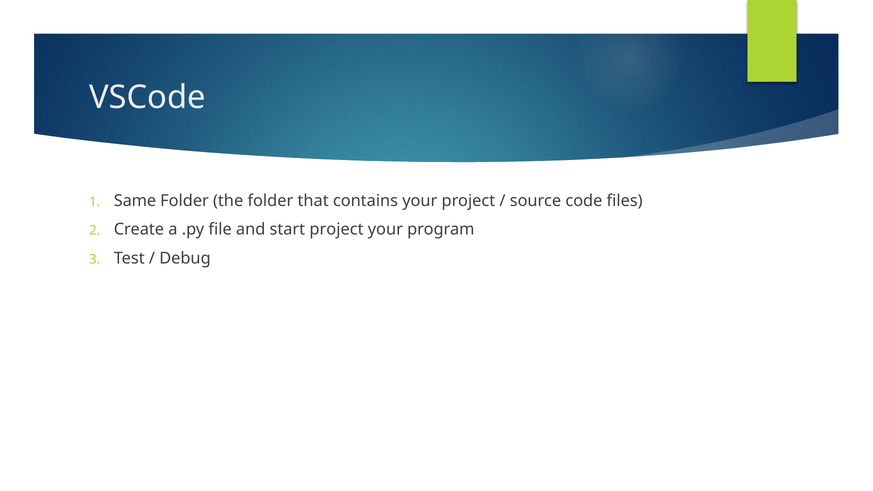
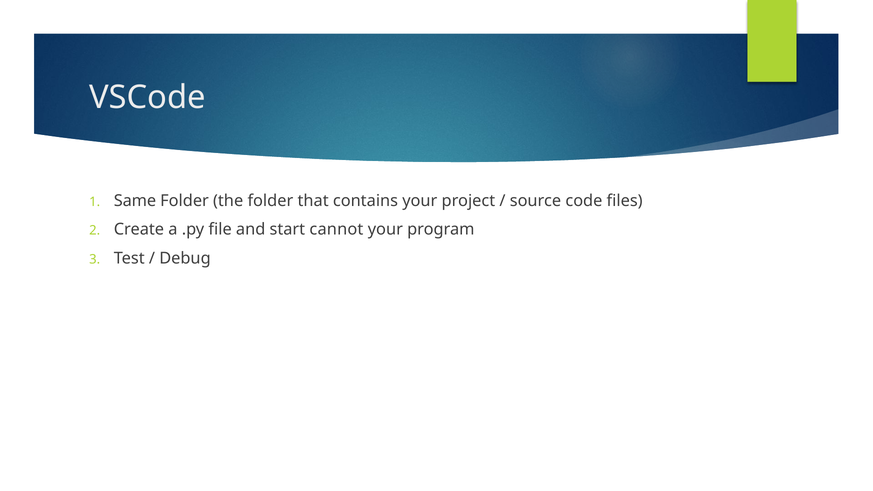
start project: project -> cannot (336, 229)
